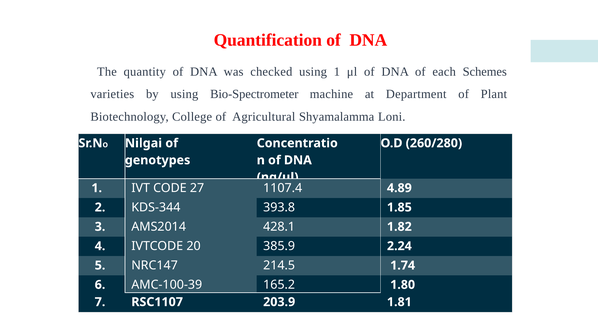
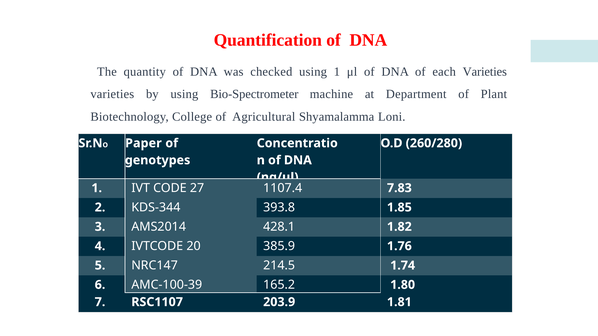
each Schemes: Schemes -> Varieties (485, 72)
Nilgai: Nilgai -> Paper (143, 143)
4.89: 4.89 -> 7.83 (399, 188)
2.24: 2.24 -> 1.76 (399, 246)
